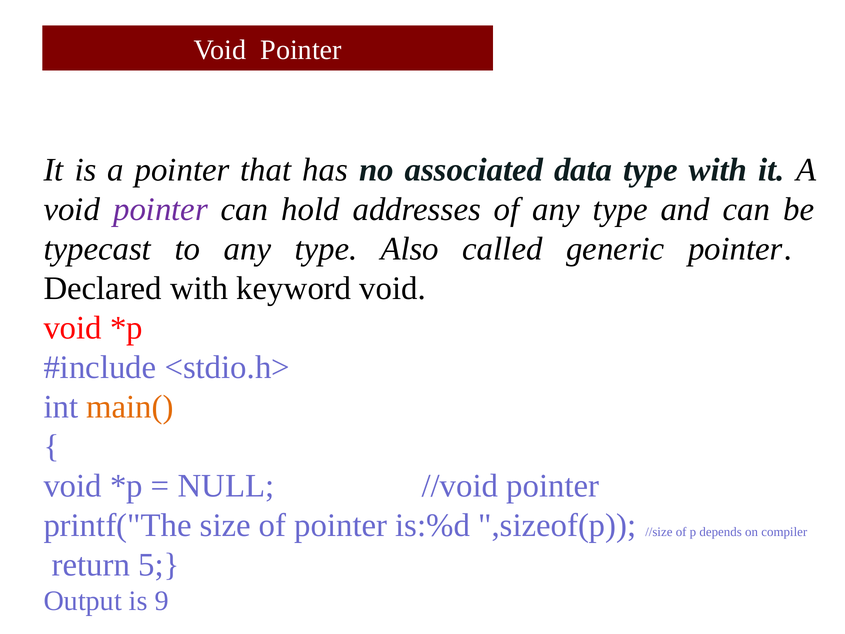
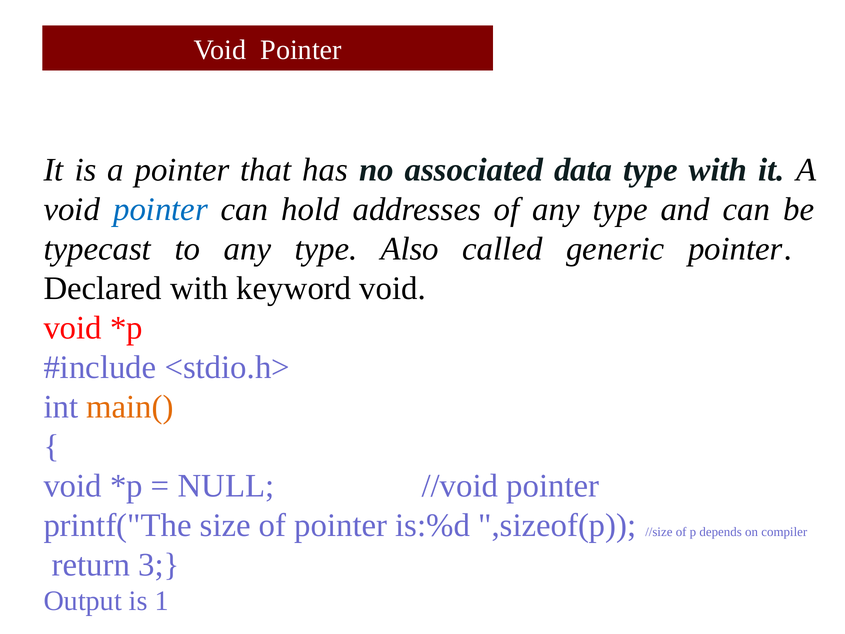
pointer colour: purple -> blue (160, 209)
5: 5 -> 3 (159, 565)
9: 9 -> 1 (162, 601)
